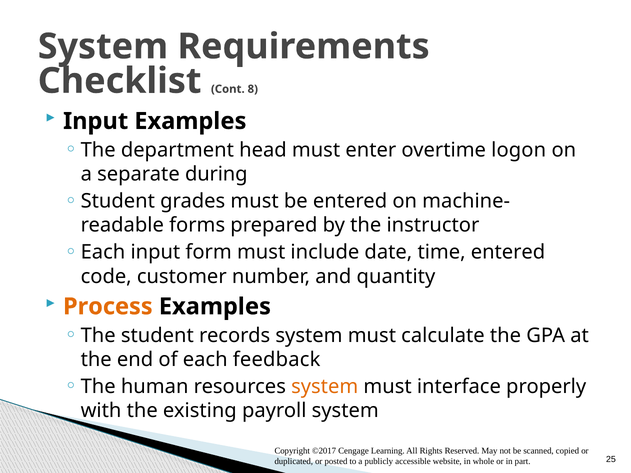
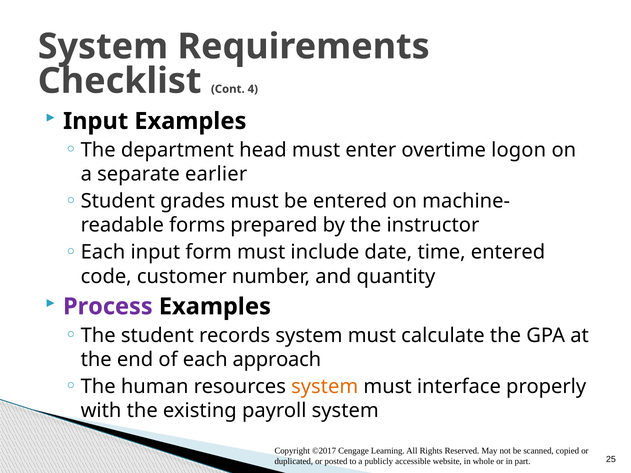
8: 8 -> 4 (253, 89)
during: during -> earlier (216, 174)
Process colour: orange -> purple (108, 307)
feedback: feedback -> approach (277, 360)
